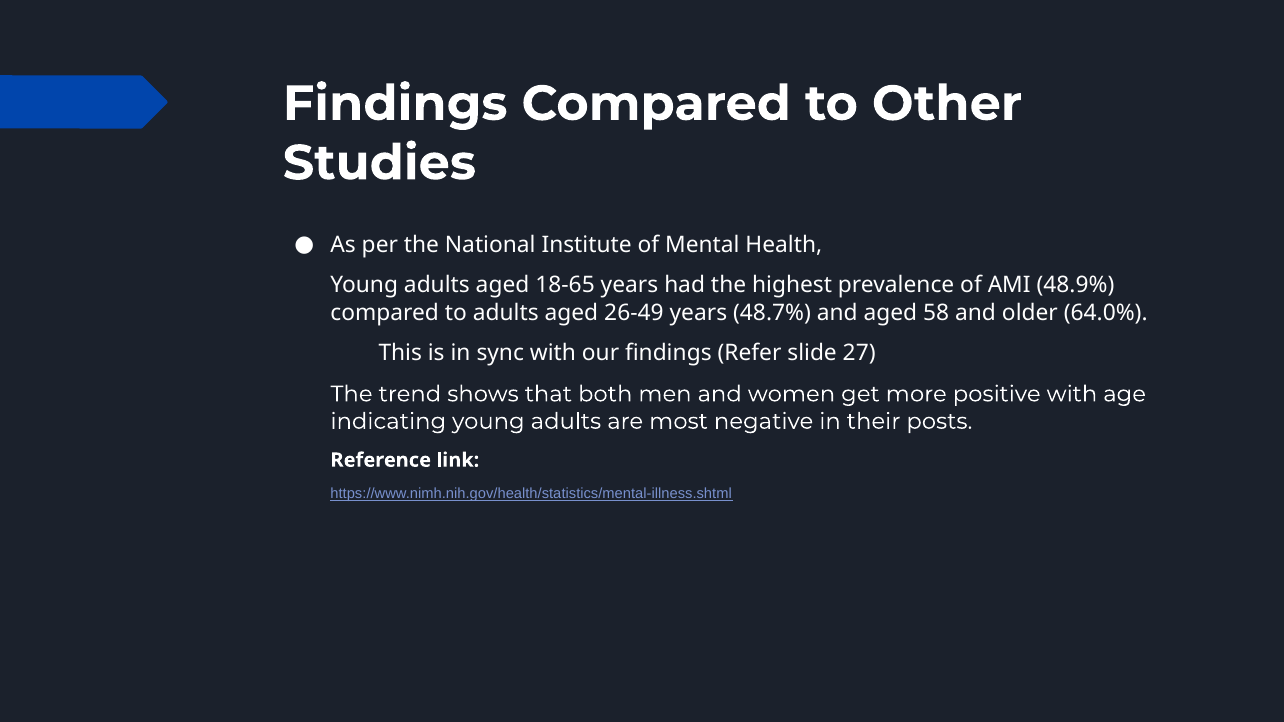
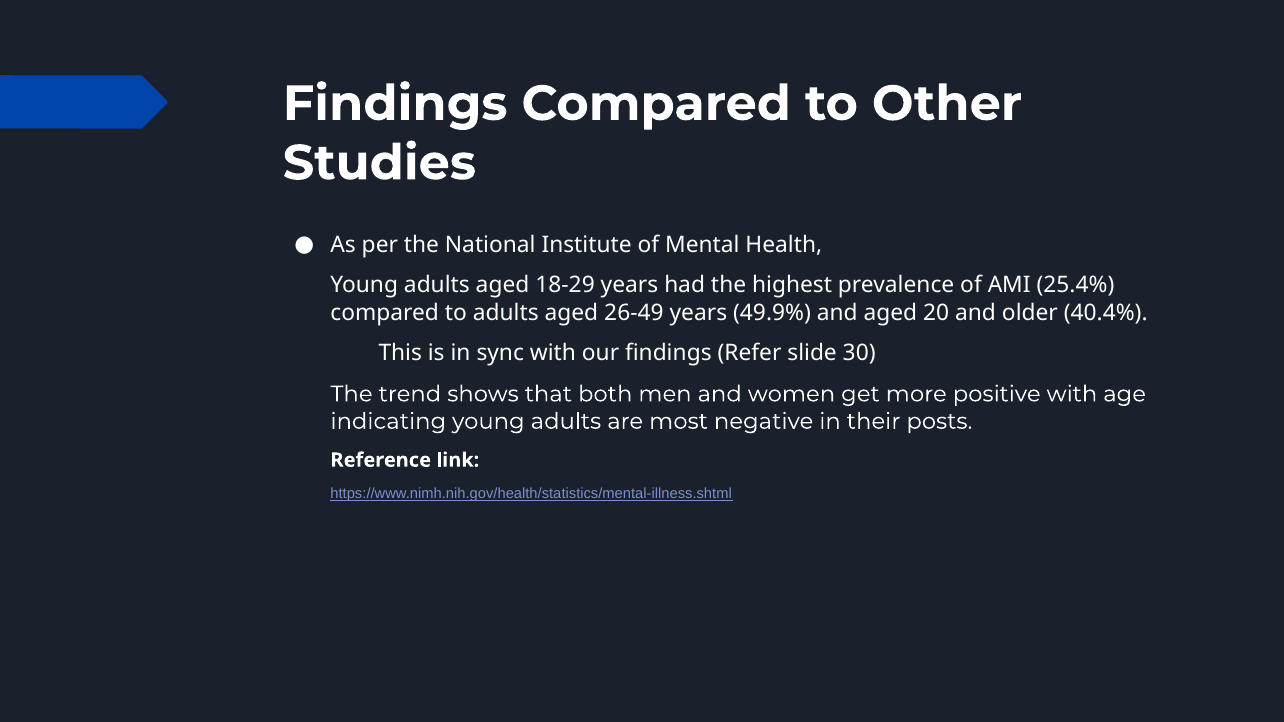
18-65: 18-65 -> 18-29 (565, 285)
48.9%: 48.9% -> 25.4% (1075, 285)
48.7%: 48.7% -> 49.9% (772, 313)
58: 58 -> 20 (936, 313)
64.0%: 64.0% -> 40.4% (1106, 313)
27: 27 -> 30 (859, 353)
